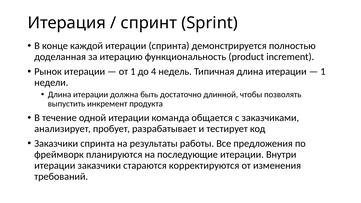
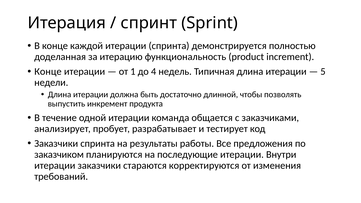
Рынок: Рынок -> Конце (48, 72)
1: 1 -> 5 (323, 72)
фреймворк: фреймворк -> заказчиком (59, 155)
